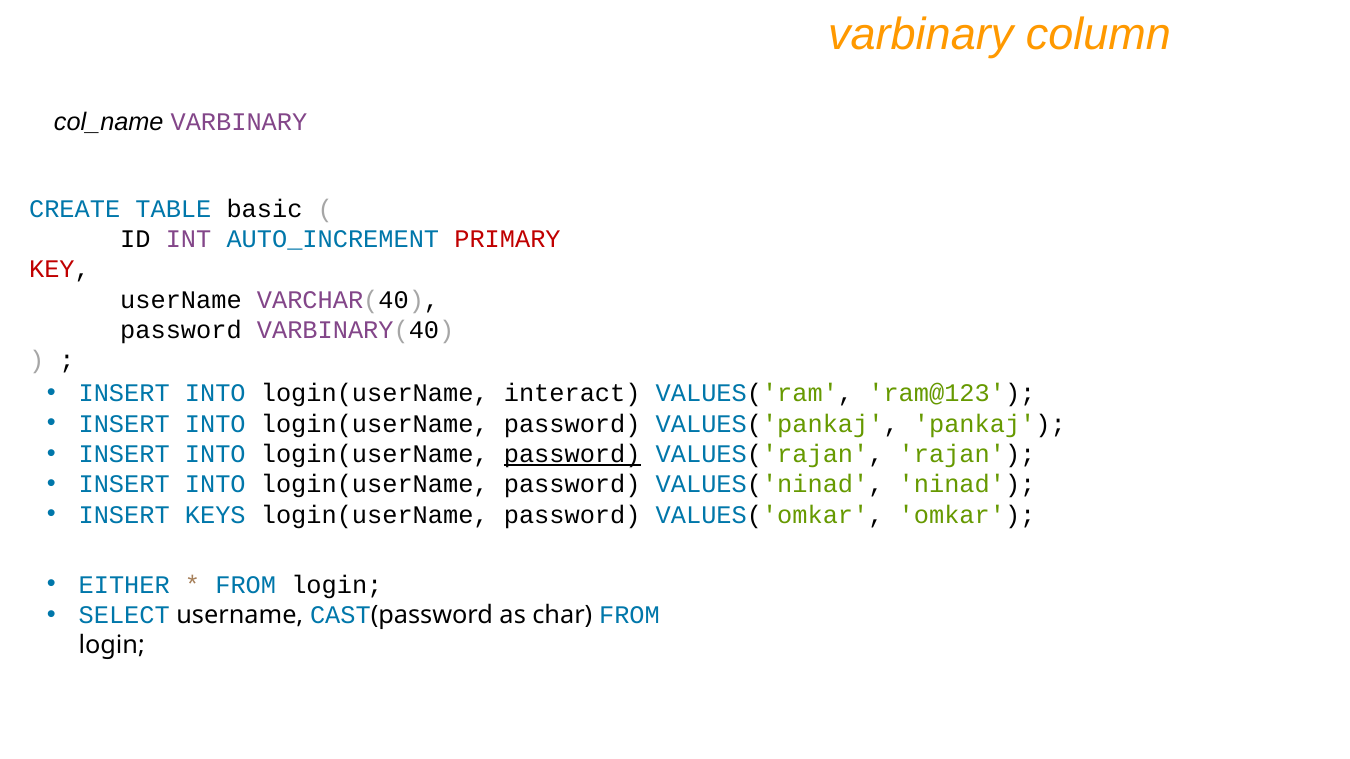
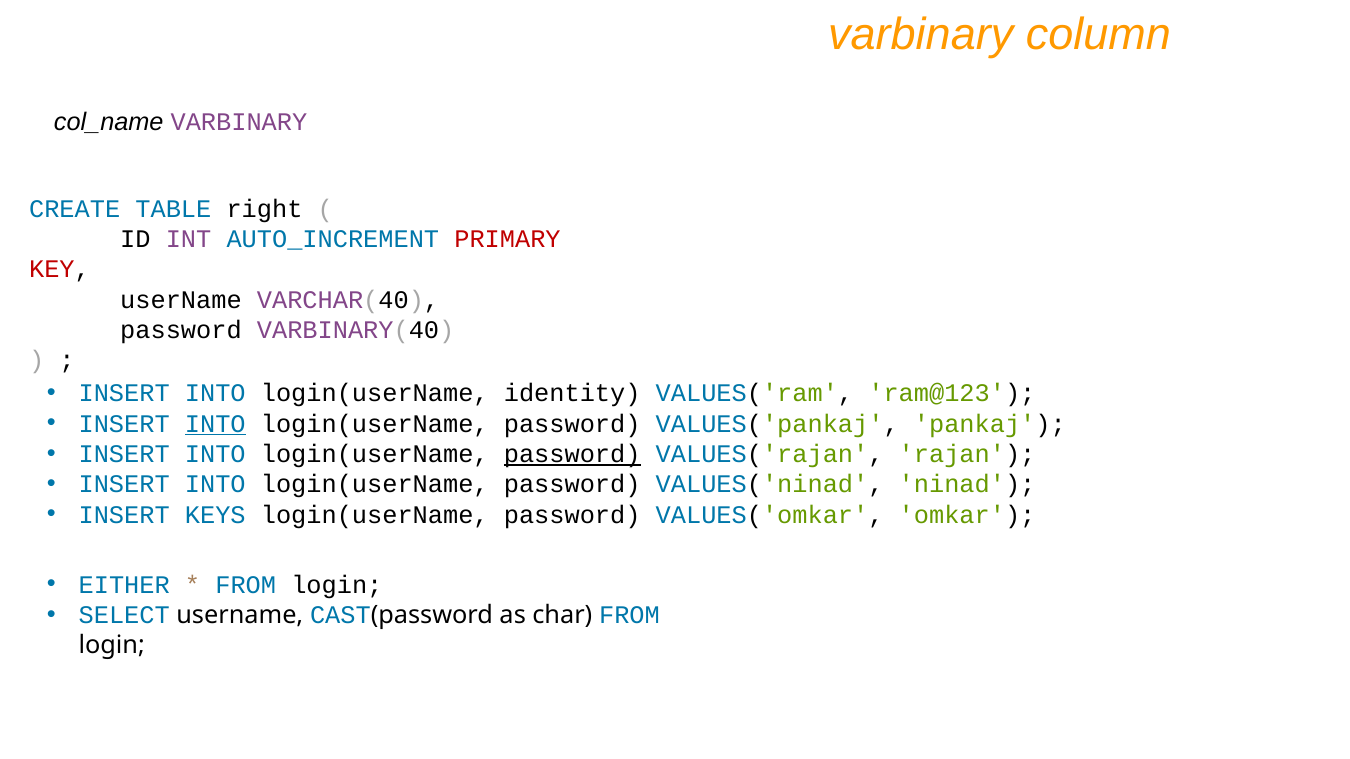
basic: basic -> right (265, 209)
interact: interact -> identity (572, 394)
INTO underline: none -> present (215, 424)
